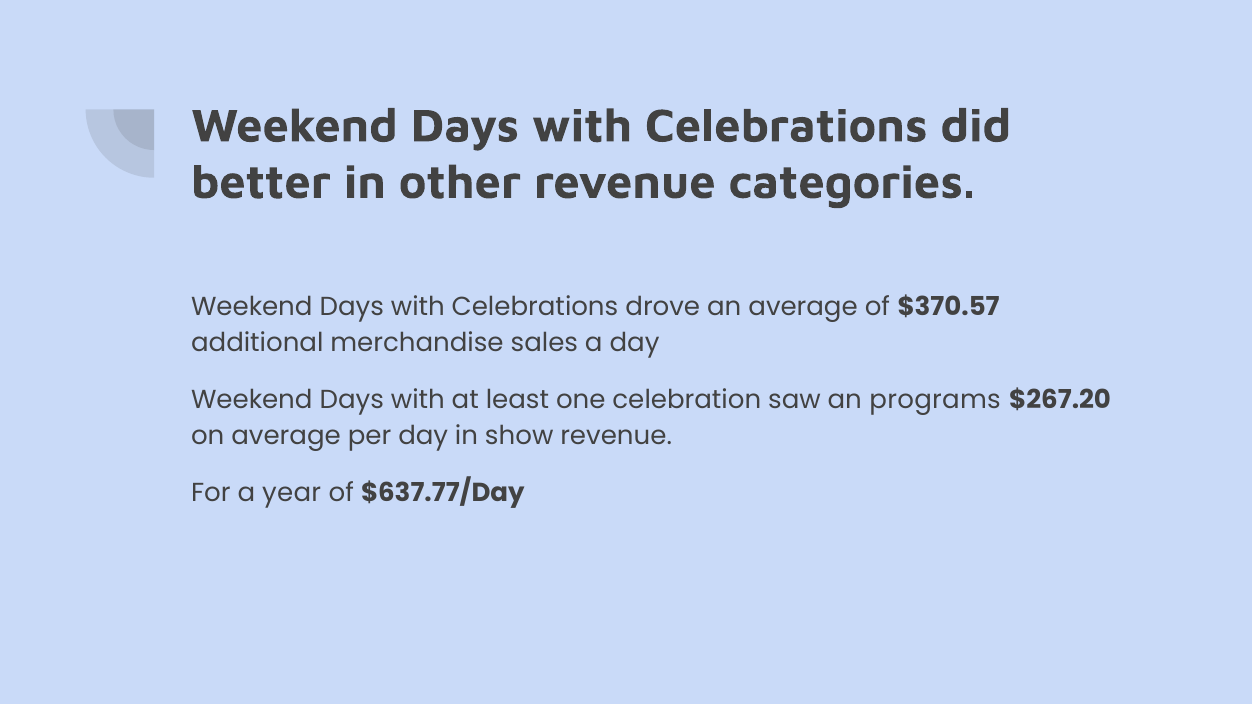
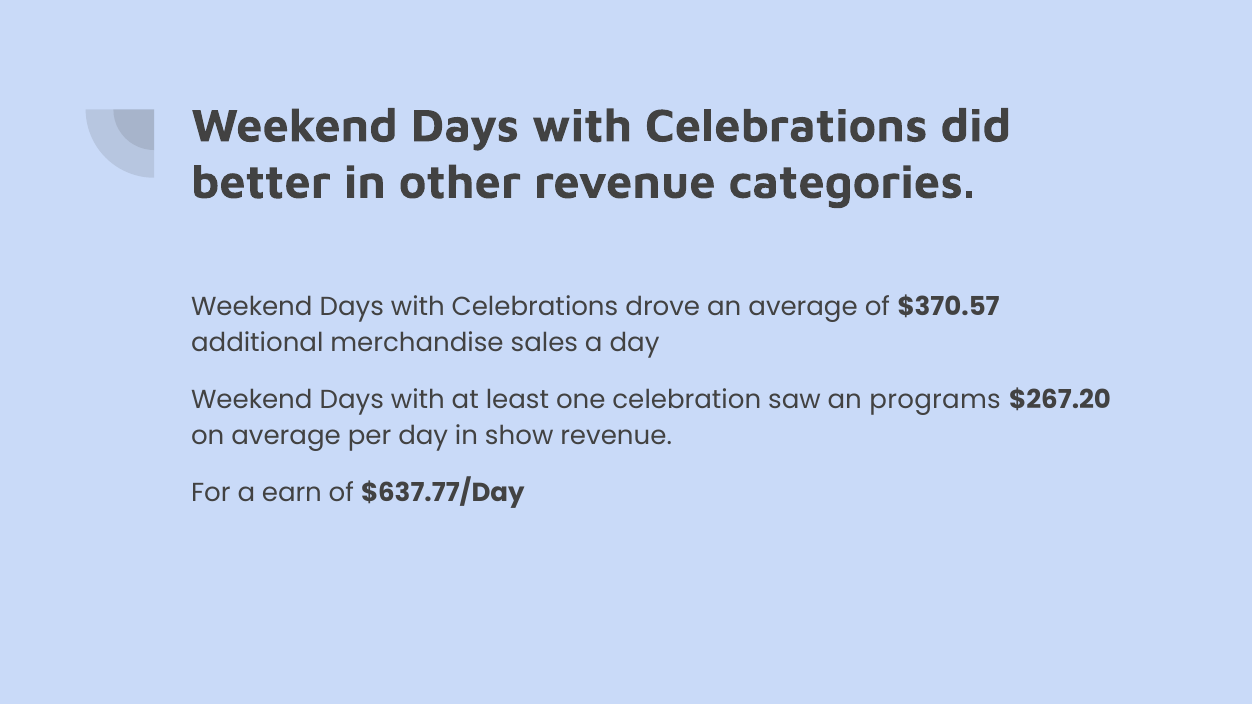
year: year -> earn (292, 493)
